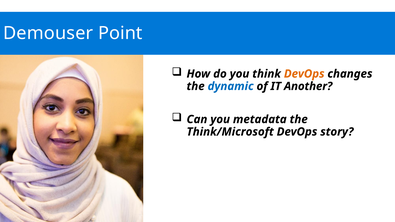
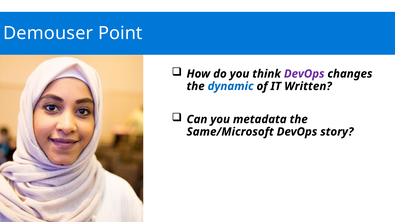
DevOps colour: orange -> purple (304, 74)
Another: Another -> Written (308, 86)
Think/Microsoft: Think/Microsoft -> Same/Microsoft (230, 132)
